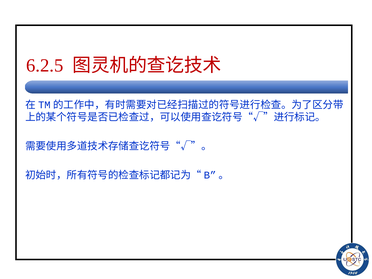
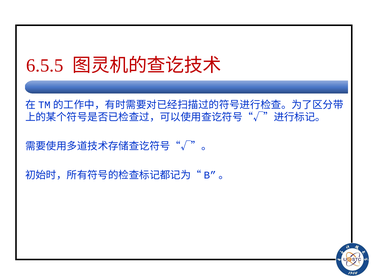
6.2.5: 6.2.5 -> 6.5.5 (45, 65)
